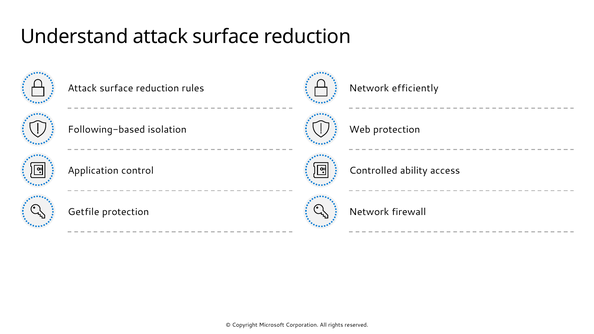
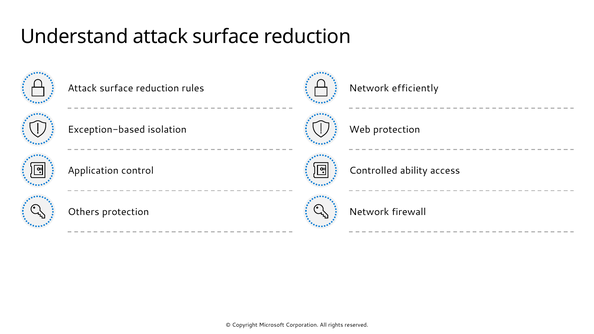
Following-based: Following-based -> Exception-based (106, 129)
Getfile: Getfile -> Others (84, 212)
